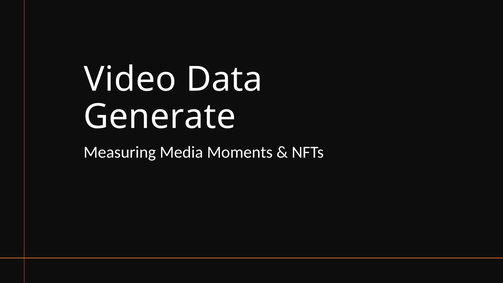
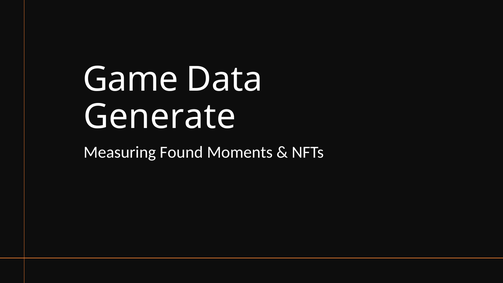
Video: Video -> Game (131, 80)
Media: Media -> Found (181, 152)
